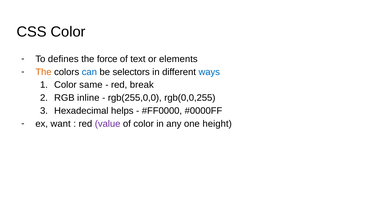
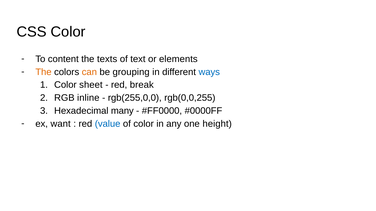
defines: defines -> content (63, 59)
force: force -> texts (107, 59)
can colour: blue -> orange (89, 72)
selectors: selectors -> grouping (131, 72)
same: same -> sheet (91, 85)
helps: helps -> many (122, 111)
value colour: purple -> blue (108, 124)
